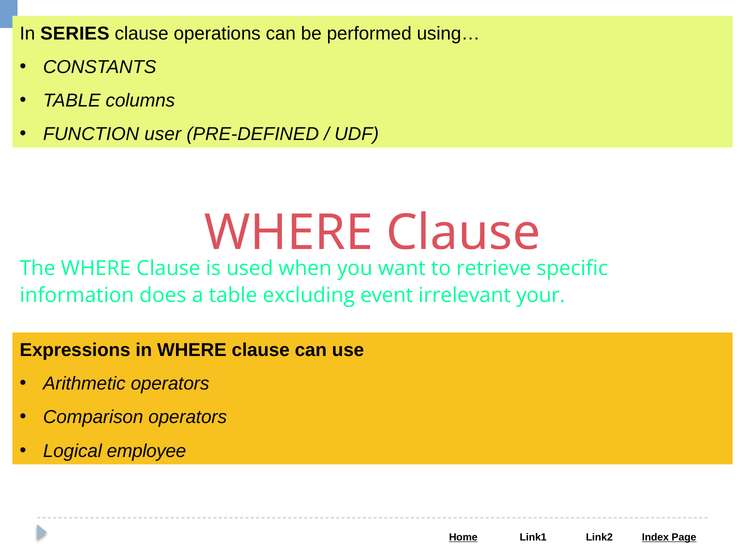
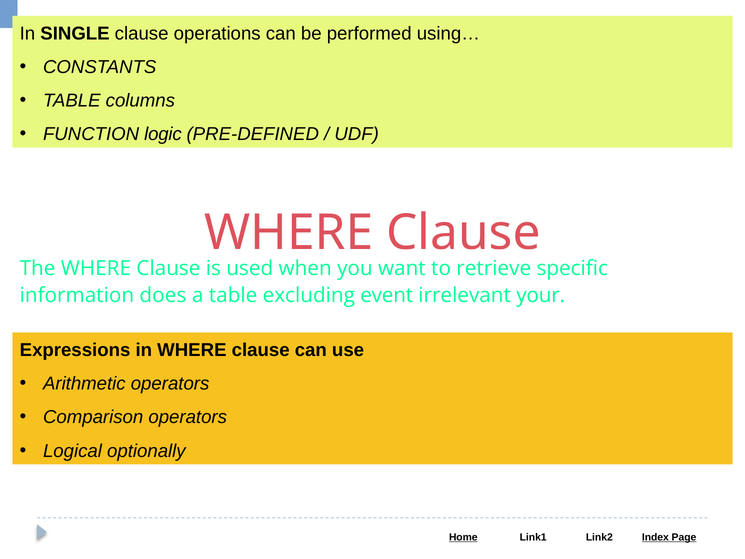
SERIES: SERIES -> SINGLE (75, 33)
user: user -> logic (163, 134)
employee: employee -> optionally (146, 451)
